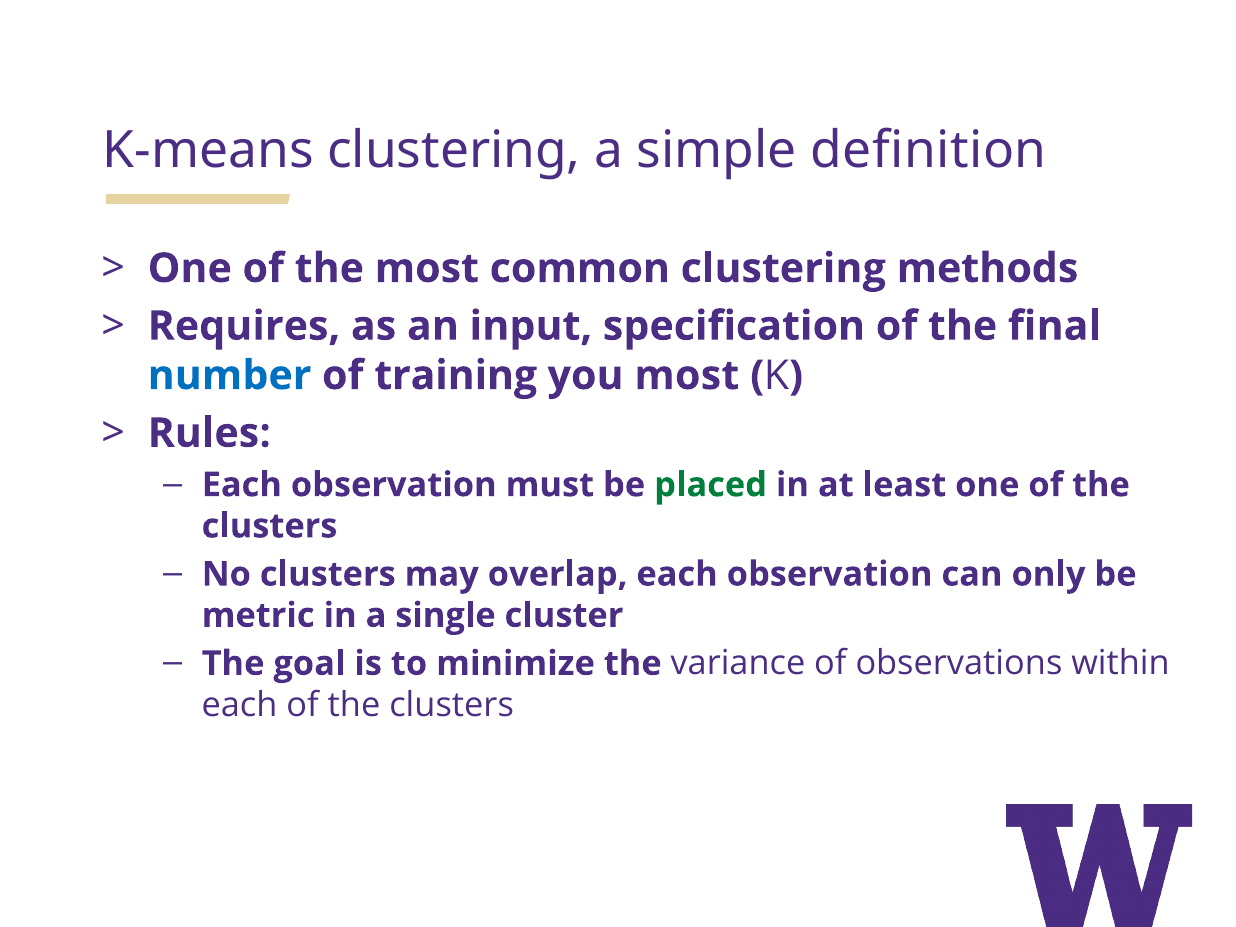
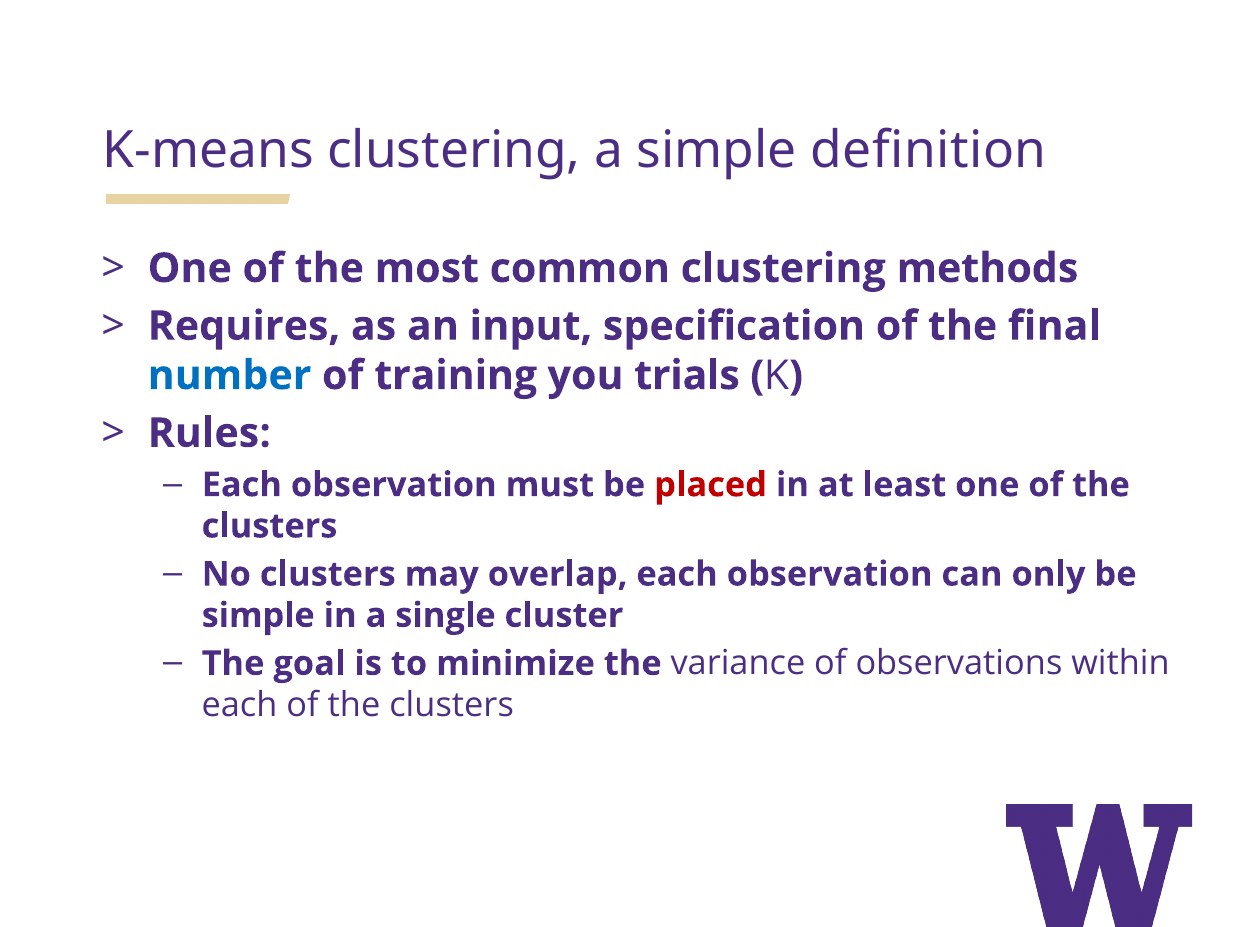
you most: most -> trials (687, 376)
placed colour: green -> red (711, 485)
metric: metric -> simple (258, 615)
